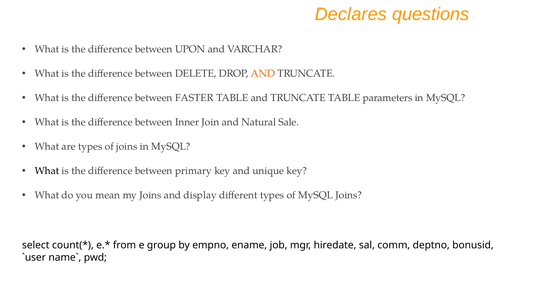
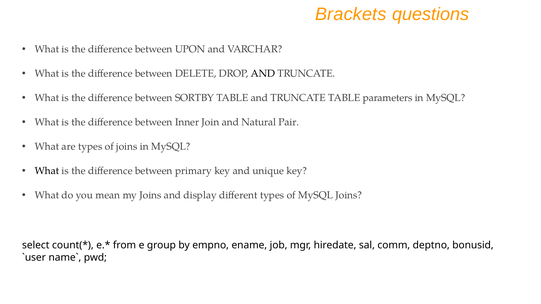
Declares: Declares -> Brackets (351, 14)
AND colour: orange -> black (263, 74)
FASTER: FASTER -> SORTBY (194, 98)
Sale: Sale -> Pair (289, 122)
